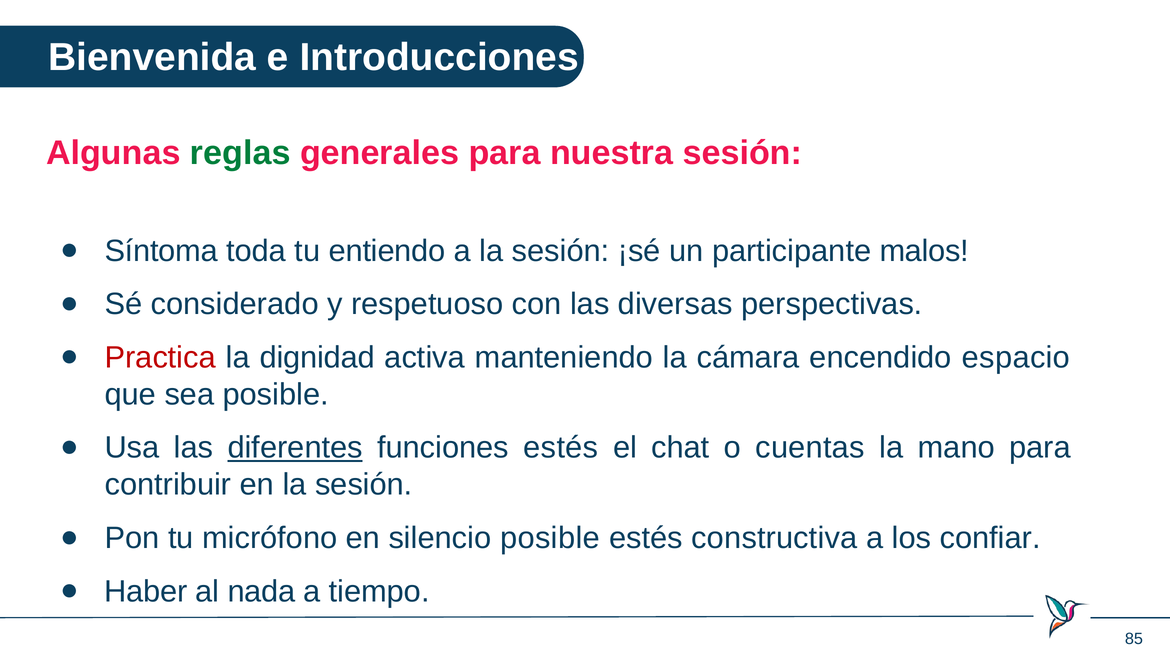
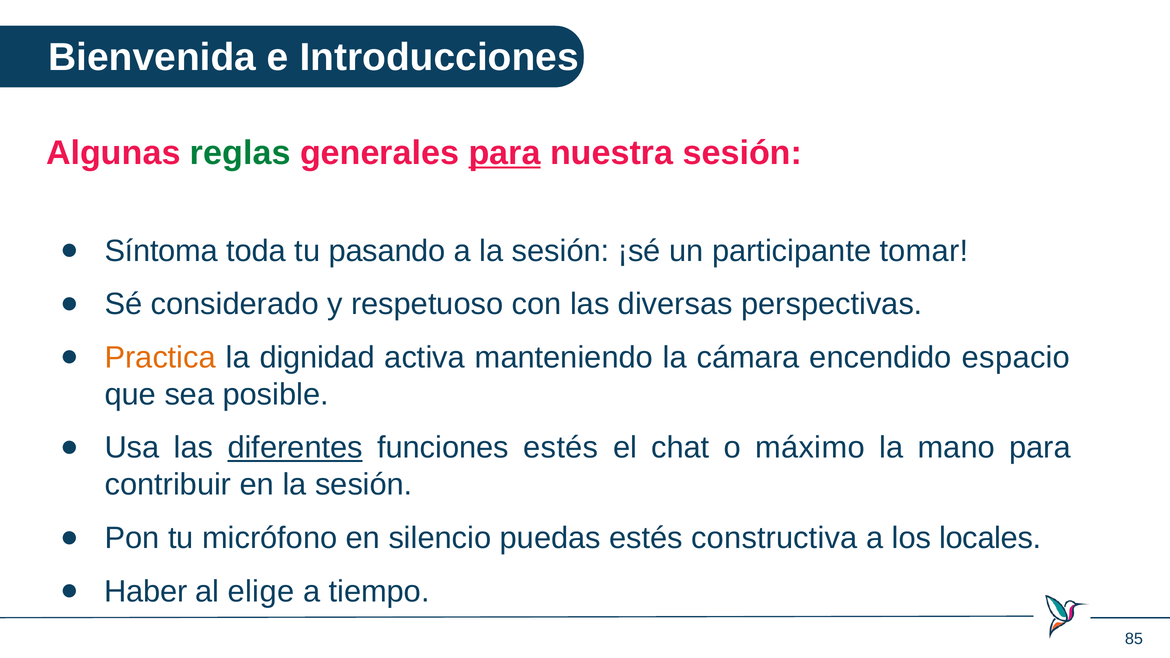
para underline: none -> present (505, 153)
entiendo: entiendo -> pasando (387, 251)
malos: malos -> tomar (924, 251)
Practica colour: red -> orange (160, 358)
cuentas: cuentas -> máximo (810, 448)
silencio posible: posible -> puedas (550, 538)
confiar: confiar -> locales (990, 538)
nada: nada -> elige (261, 591)
